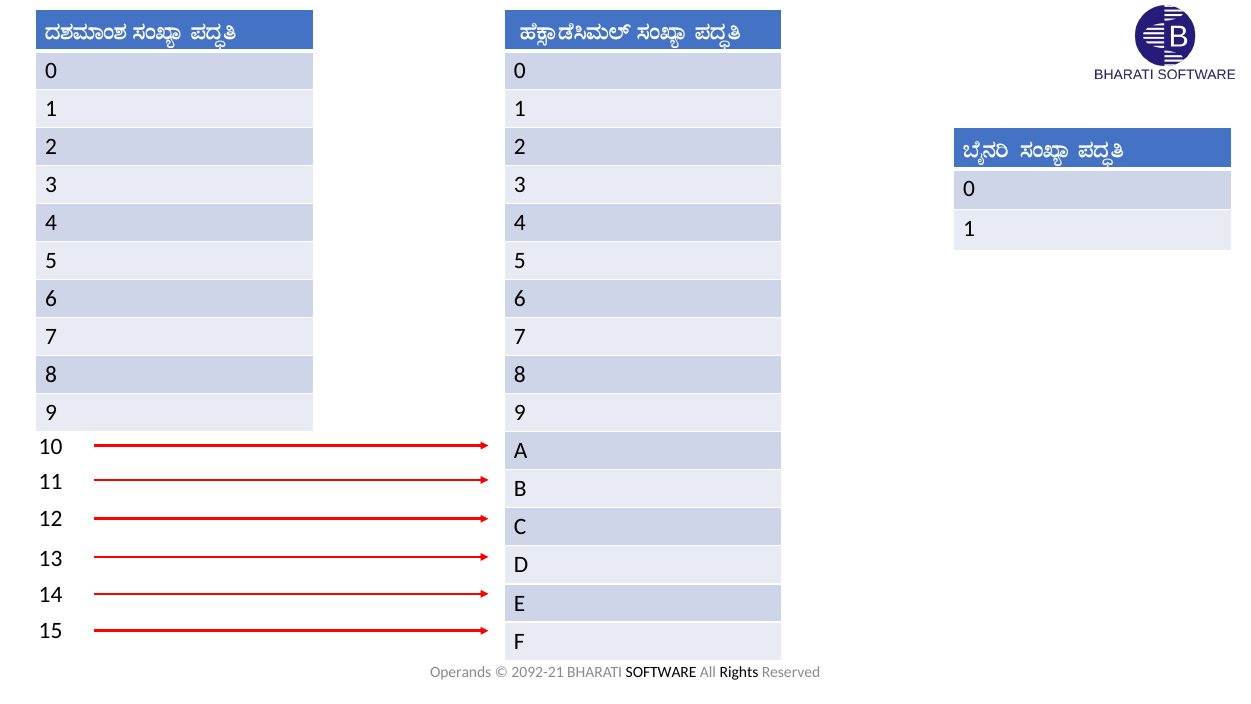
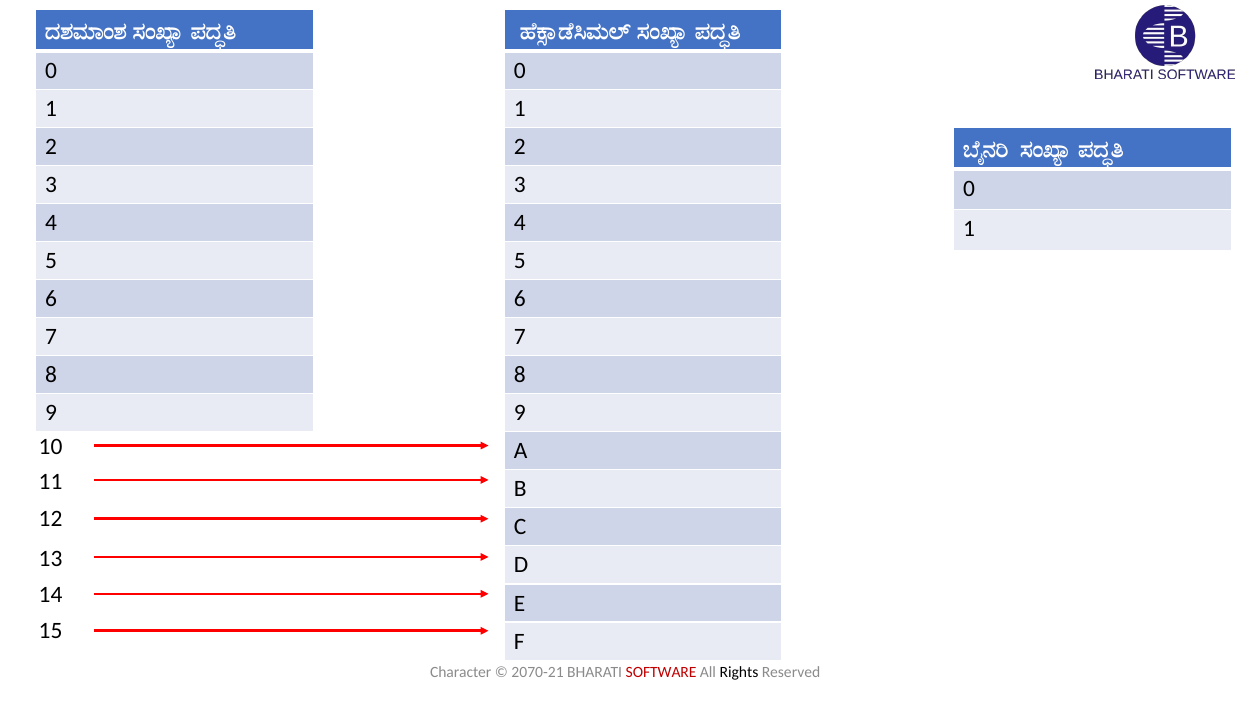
Operands: Operands -> Character (461, 672)
2092-21: 2092-21 -> 2070-21 (538, 672)
SOFTWARE colour: black -> red (661, 672)
